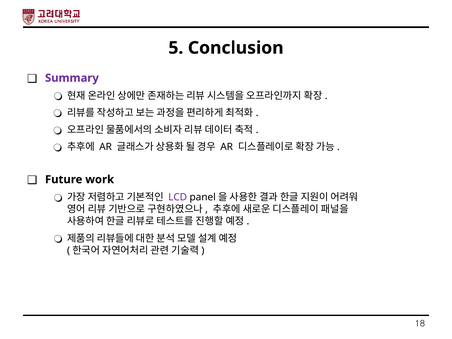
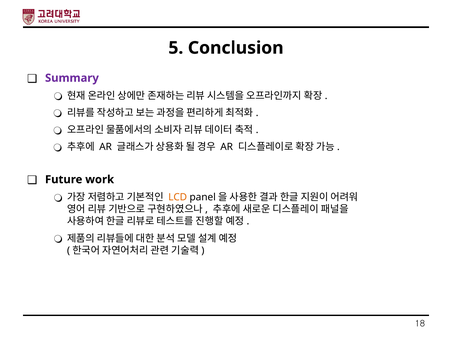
LCD colour: purple -> orange (178, 197)
